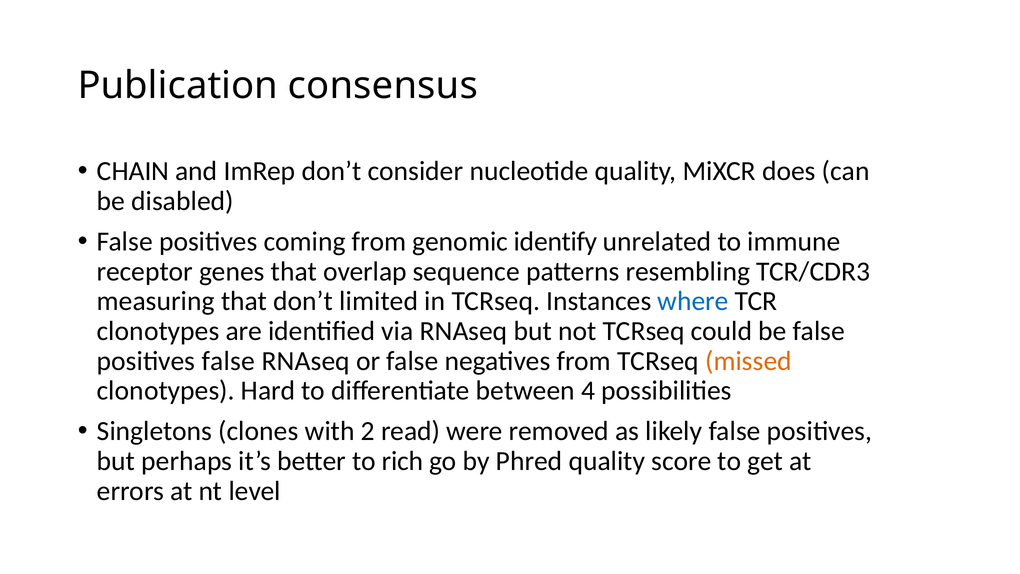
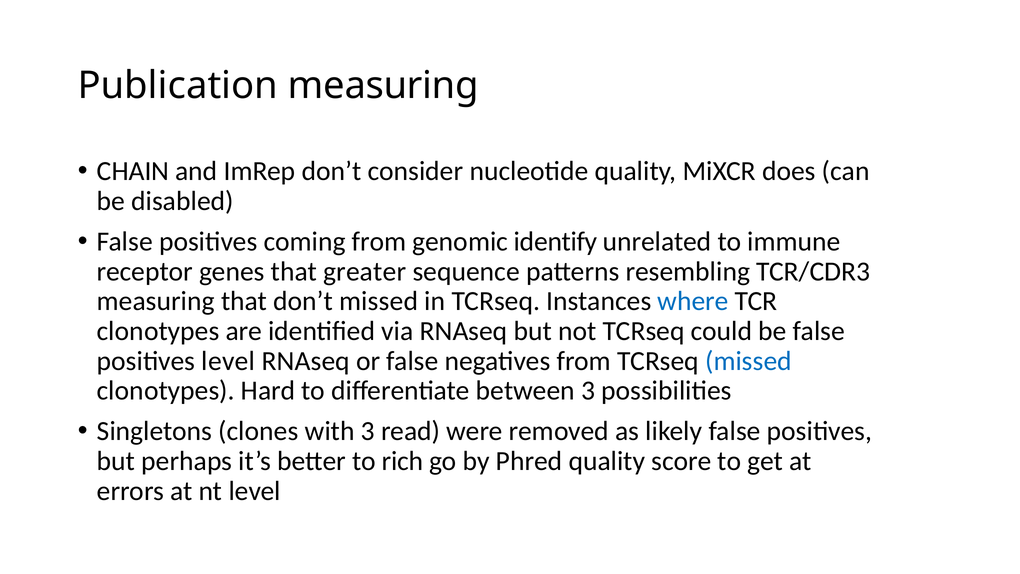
Publication consensus: consensus -> measuring (383, 86)
overlap: overlap -> greater (365, 271)
don’t limited: limited -> missed (379, 301)
positives false: false -> level (228, 361)
missed colour: orange -> blue (749, 361)
between 4: 4 -> 3 (588, 391)
with 2: 2 -> 3 (368, 431)
